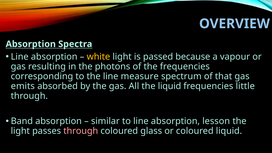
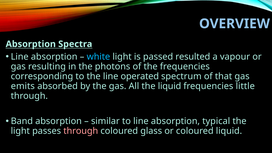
white colour: yellow -> light blue (98, 57)
because: because -> resulted (193, 57)
measure: measure -> operated (140, 76)
lesson: lesson -> typical (216, 121)
